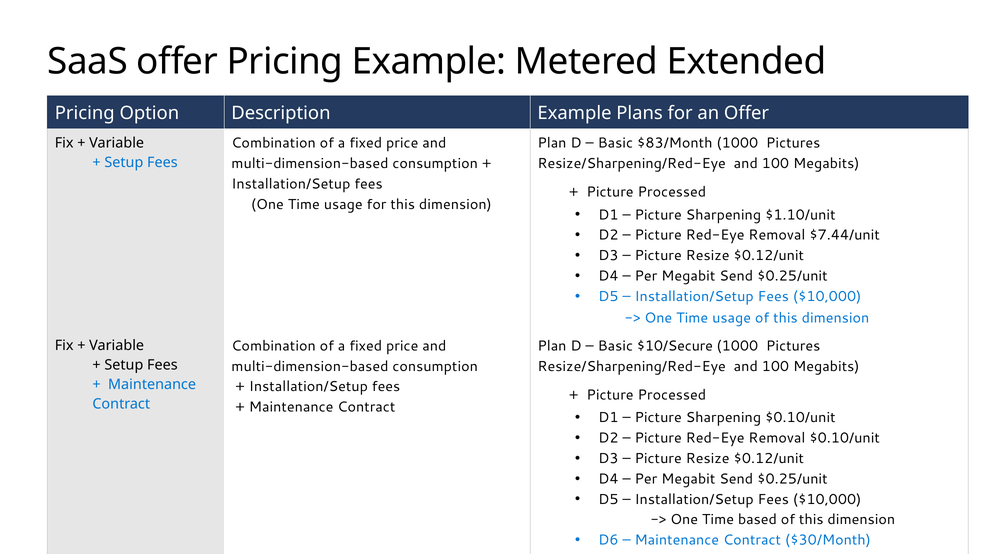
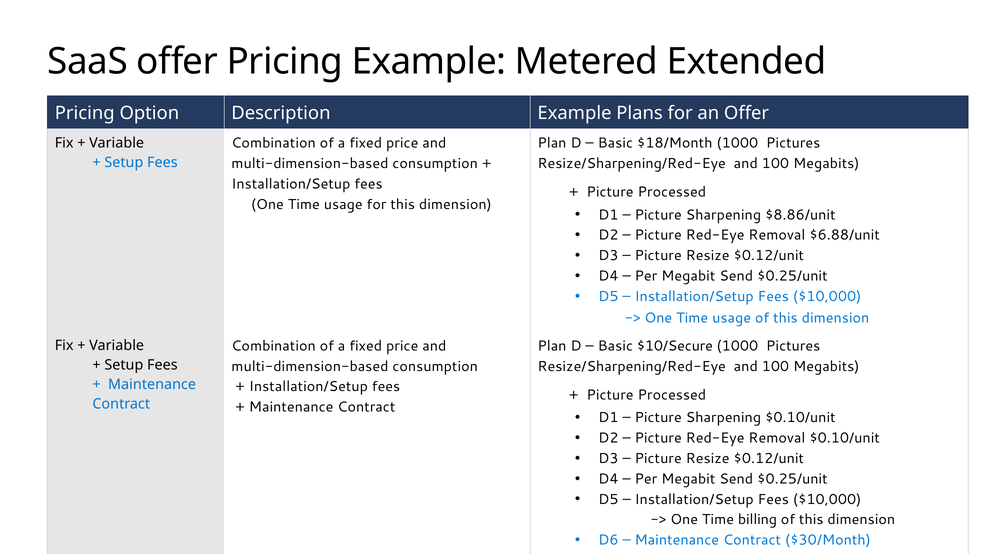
$83/Month: $83/Month -> $18/Month (675, 143)
$1.10/unit: $1.10/unit -> $8.86/unit (800, 215)
$7.44/unit: $7.44/unit -> $6.88/unit (845, 235)
based: based -> billing (757, 519)
